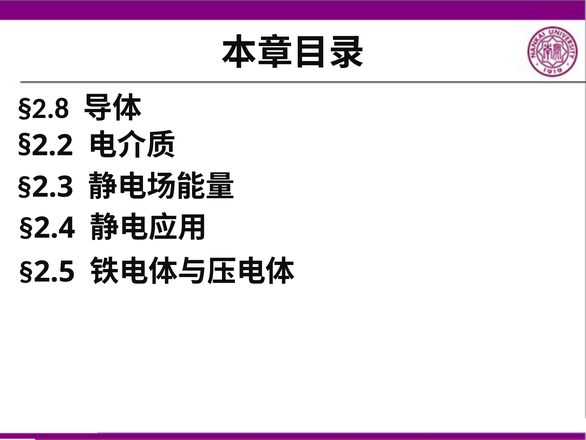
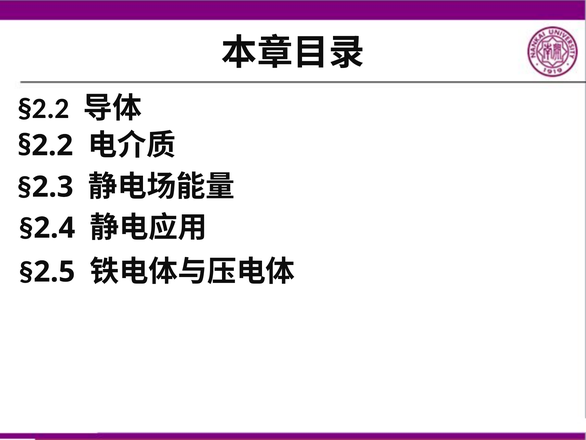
§2.8: §2.8 -> §2.2 (43, 108)
